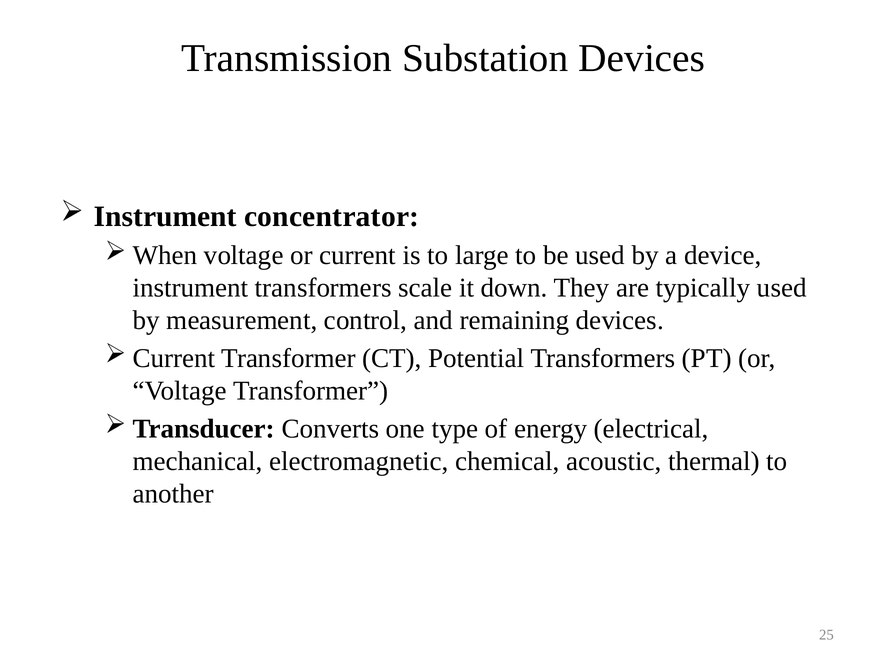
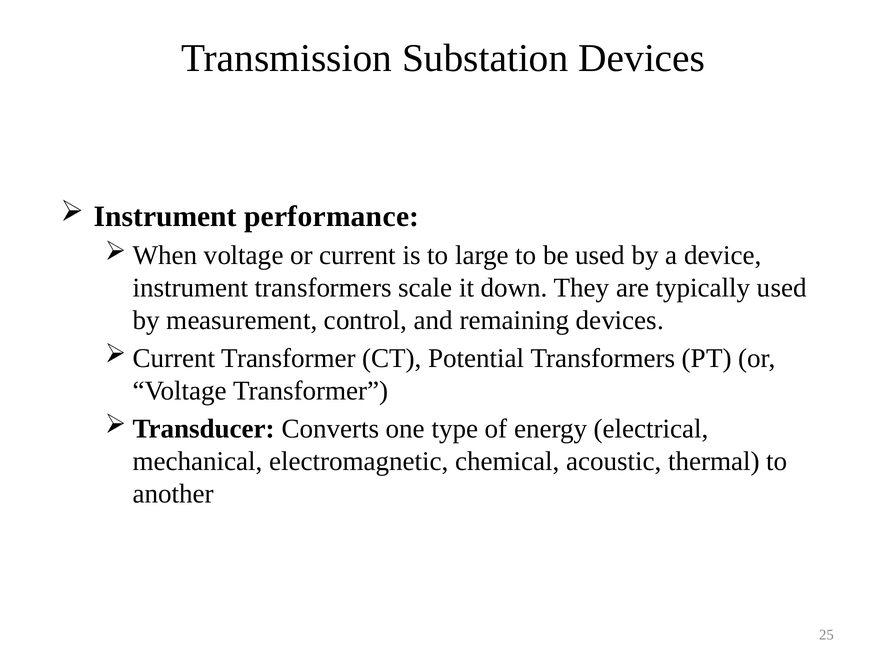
concentrator: concentrator -> performance (332, 216)
